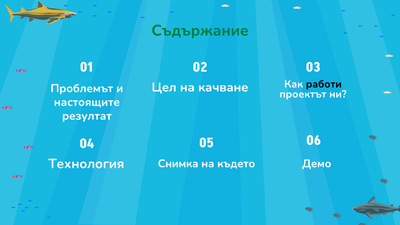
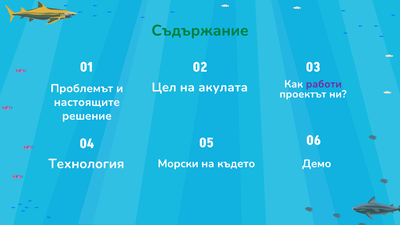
работи colour: black -> purple (324, 84)
качване: качване -> акулата (223, 87)
резултат: резултат -> решение (87, 116)
Снимка: Снимка -> Морски (178, 164)
